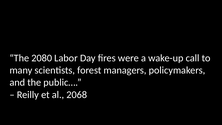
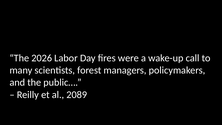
2080: 2080 -> 2026 (42, 58)
2068: 2068 -> 2089 (77, 95)
